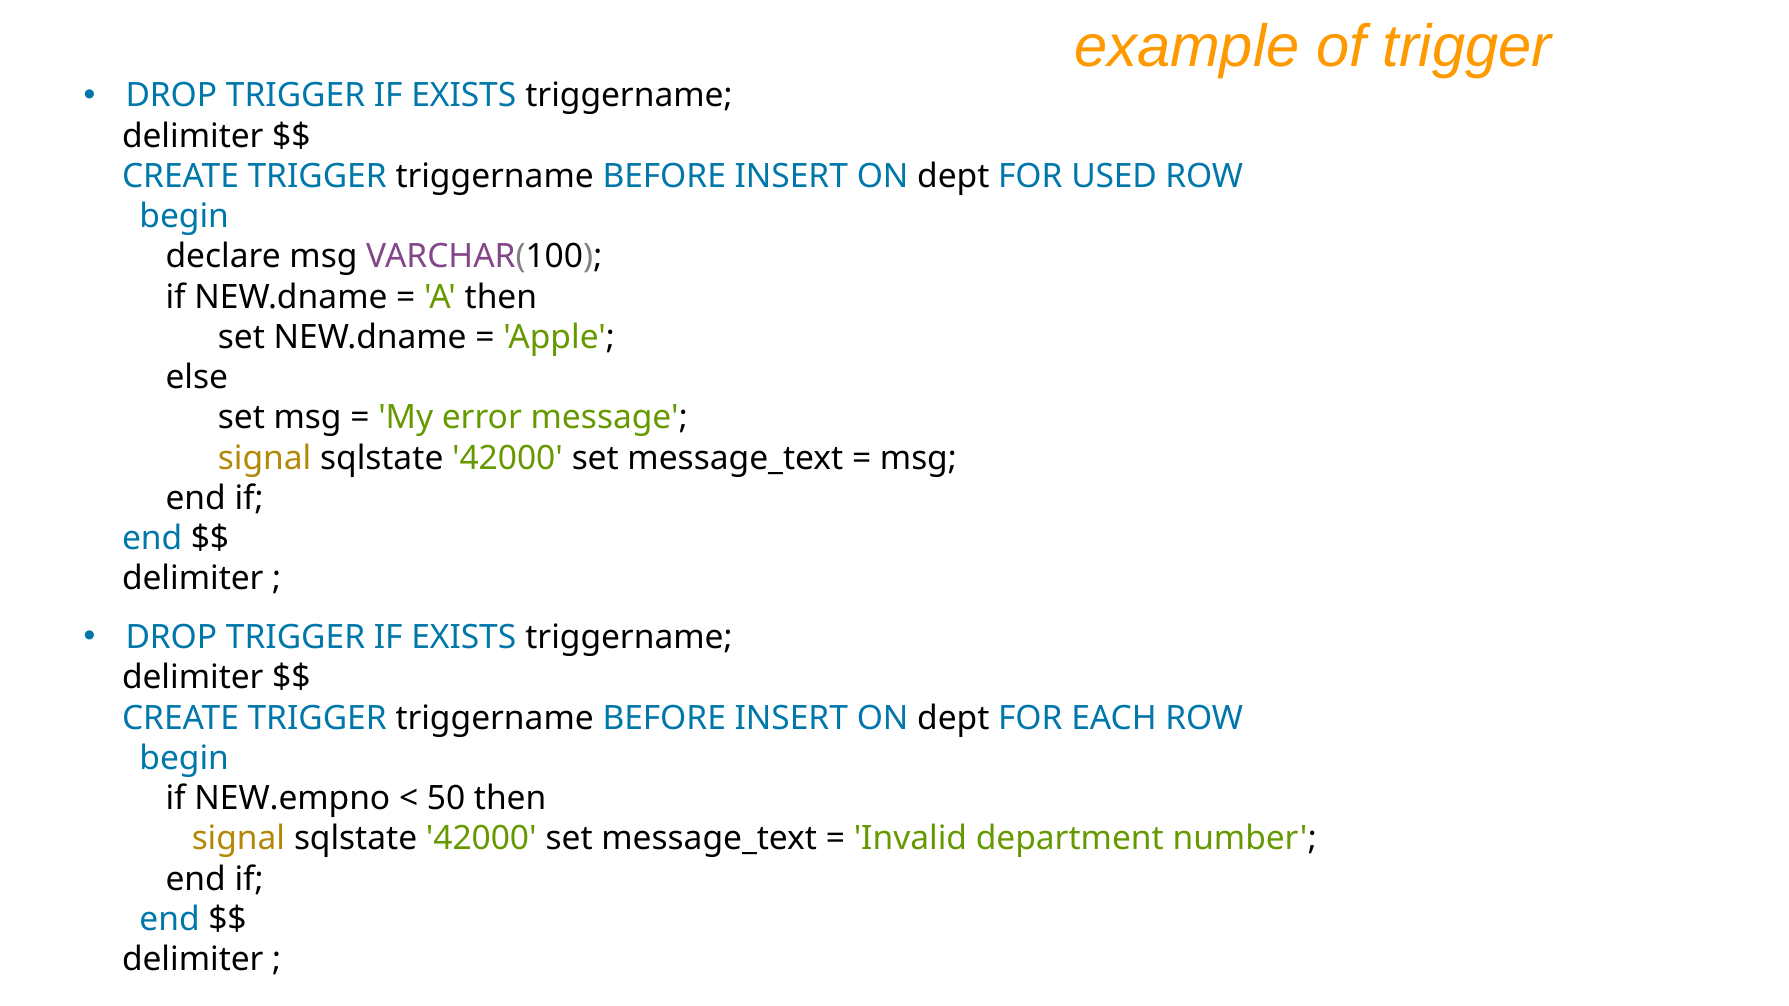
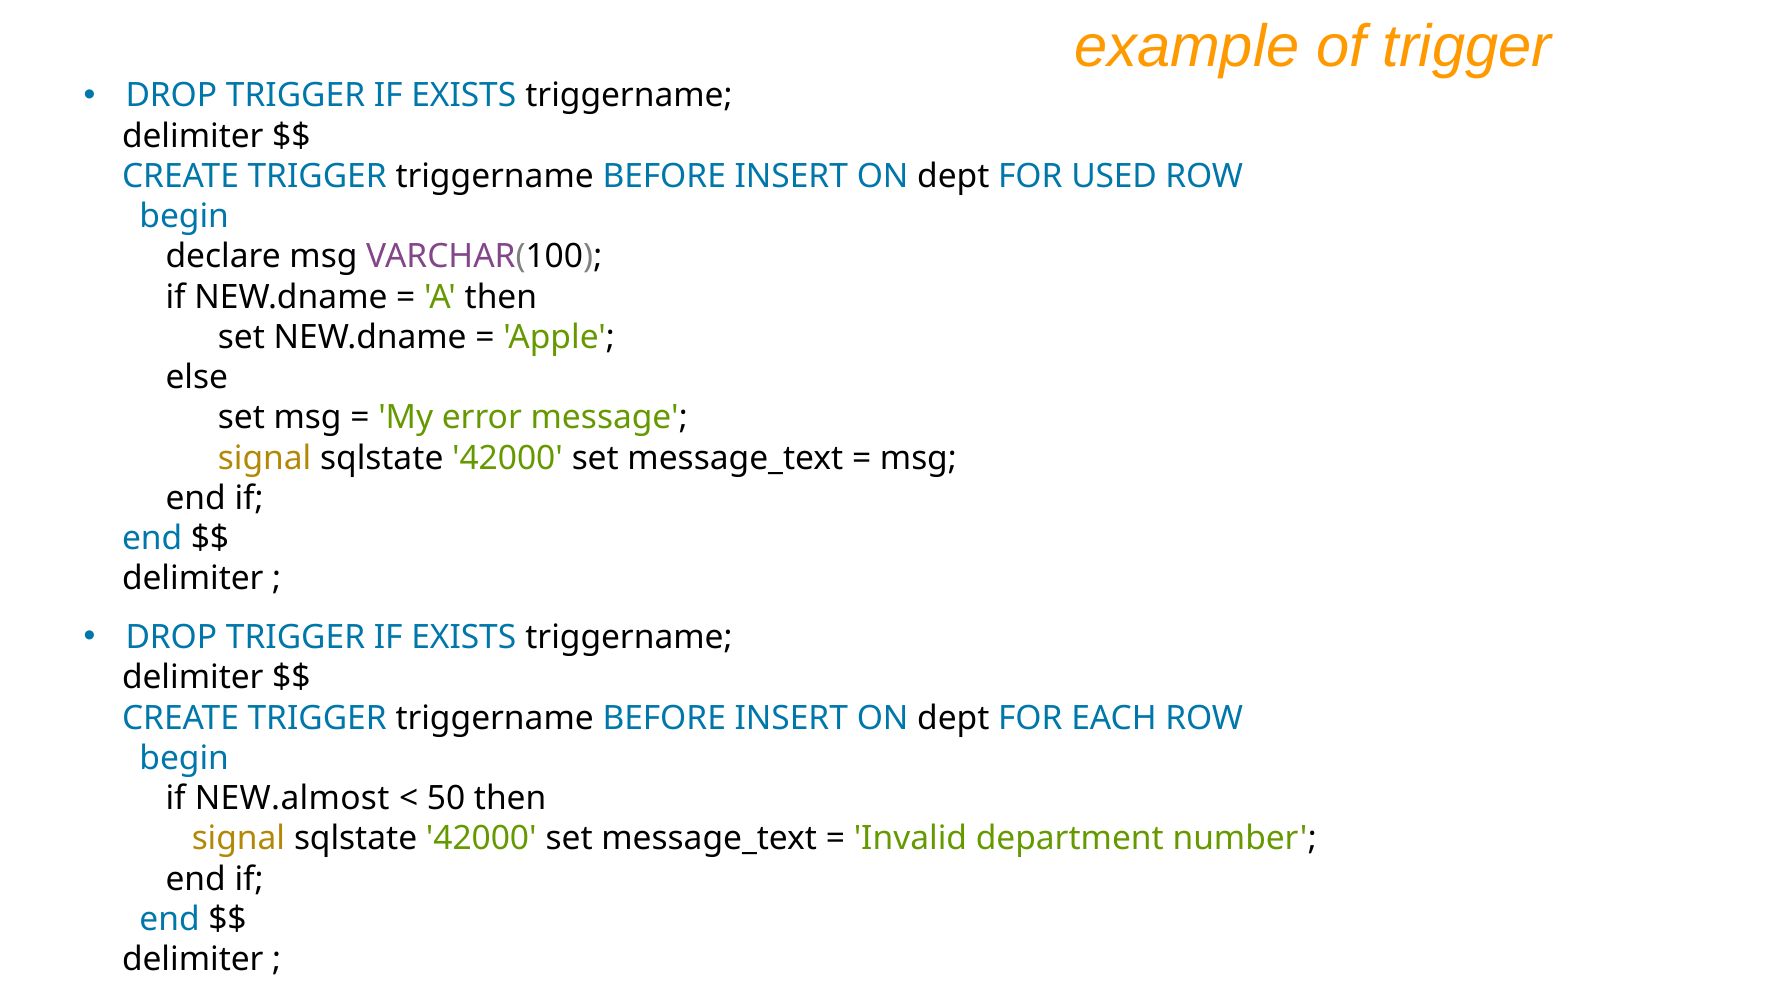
NEW.empno: NEW.empno -> NEW.almost (292, 799)
